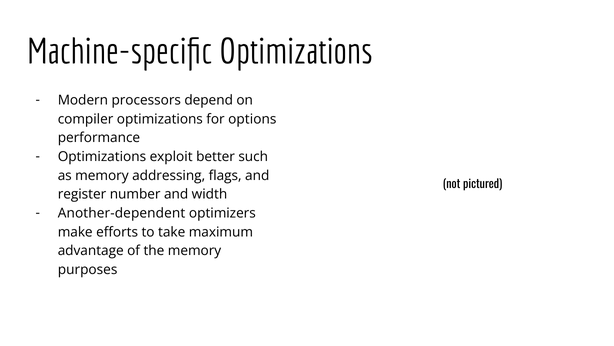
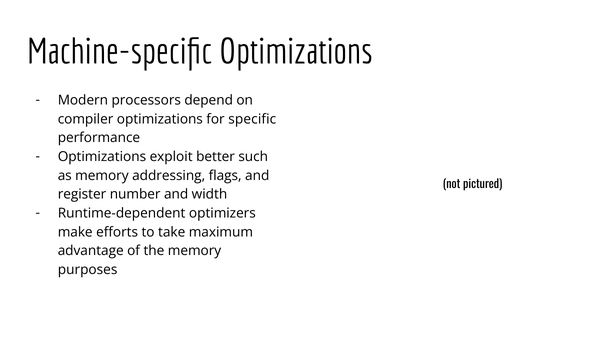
options: options -> specific (252, 119)
Another-dependent: Another-dependent -> Runtime-dependent (122, 213)
